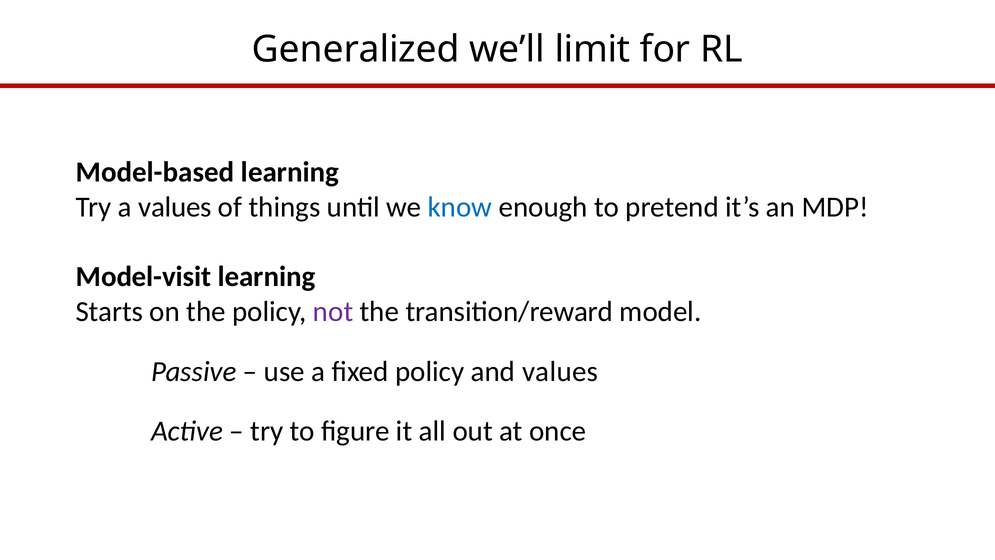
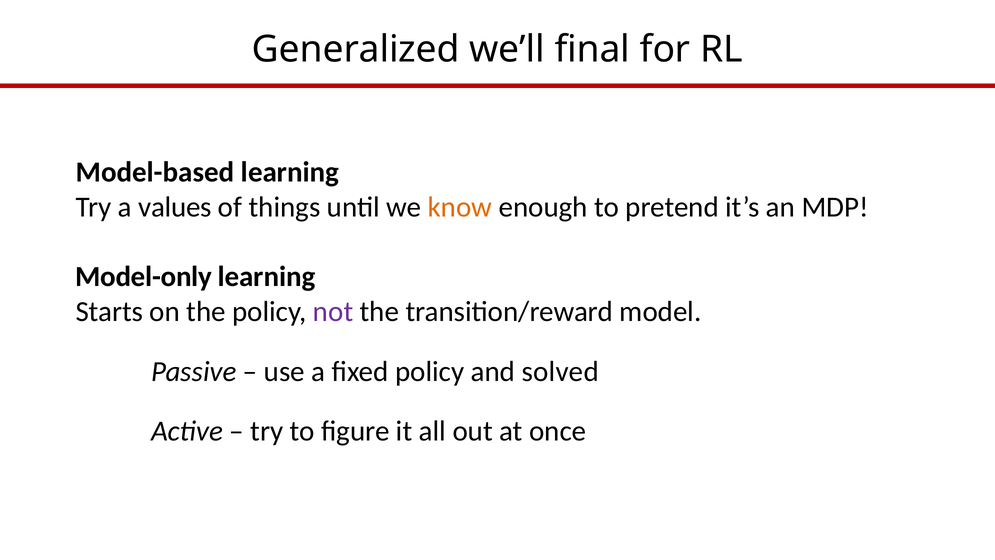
limit: limit -> final (592, 50)
know colour: blue -> orange (460, 207)
Model-visit: Model-visit -> Model-only (144, 277)
and values: values -> solved (560, 371)
